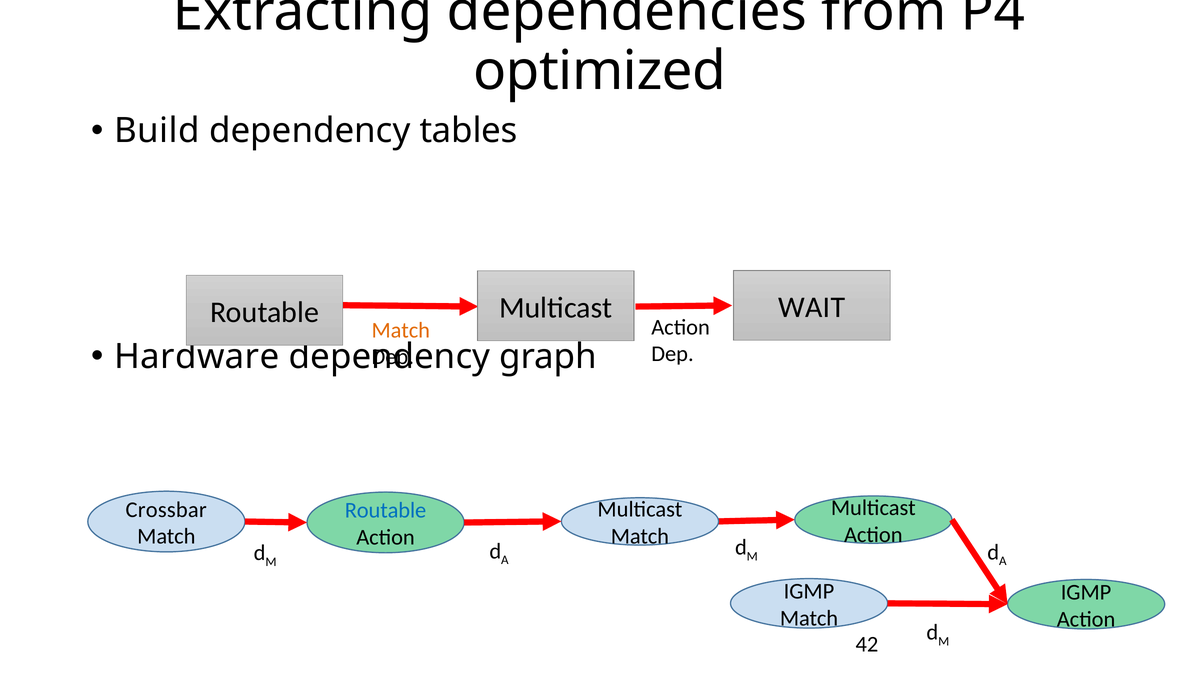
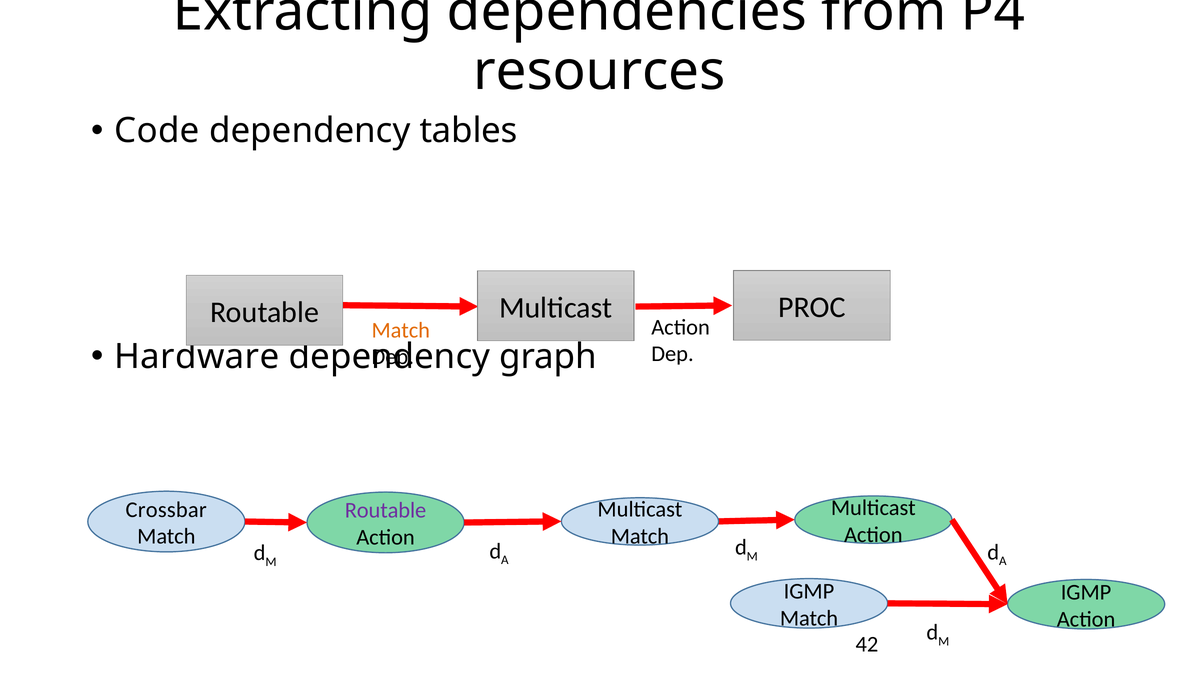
optimized: optimized -> resources (599, 71)
Build: Build -> Code (157, 131)
WAIT: WAIT -> PROC (812, 308)
Routable colour: blue -> purple (386, 511)
